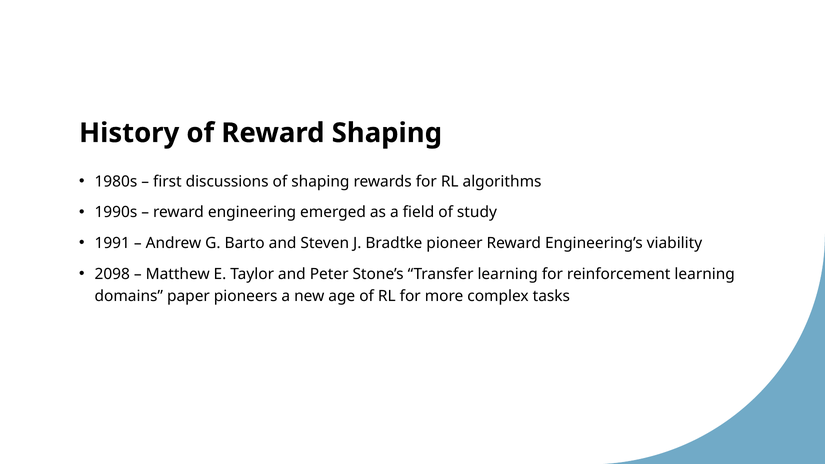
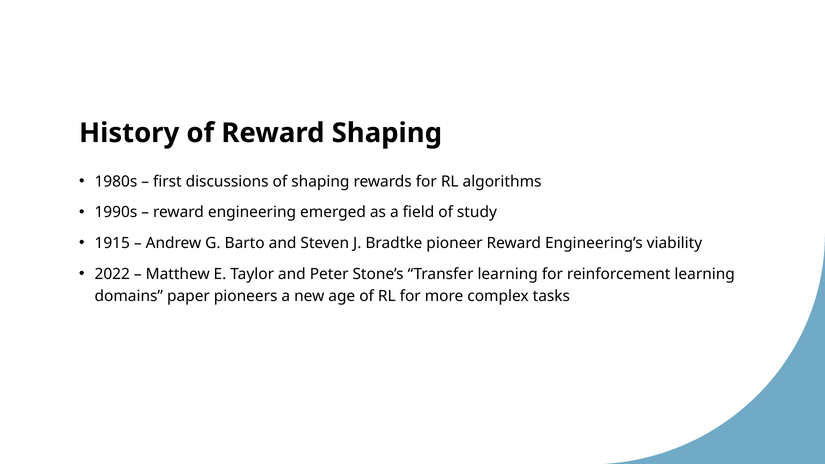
1991: 1991 -> 1915 (112, 243)
2098: 2098 -> 2022 (112, 274)
